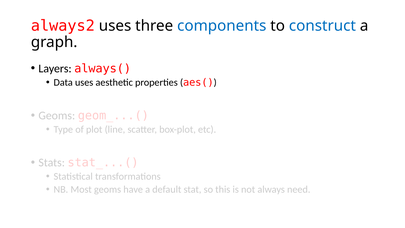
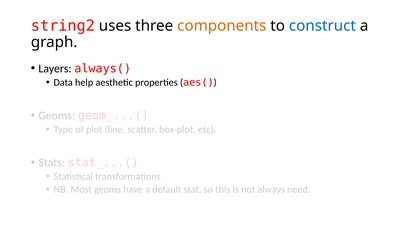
always2: always2 -> string2 (63, 26)
components colour: blue -> orange (222, 26)
Data uses: uses -> help (84, 82)
